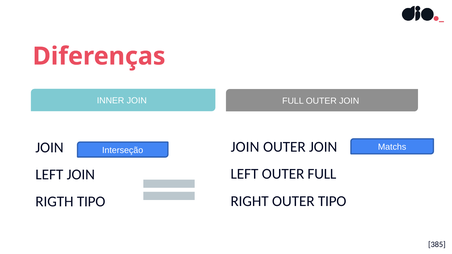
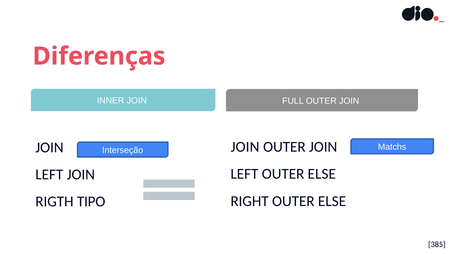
LEFT OUTER FULL: FULL -> ELSE (322, 174)
RIGHT OUTER TIPO: TIPO -> ELSE (332, 201)
